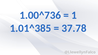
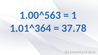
1.00^736: 1.00^736 -> 1.00^563 (40, 15)
1.01^385: 1.01^385 -> 1.01^364 (30, 28)
